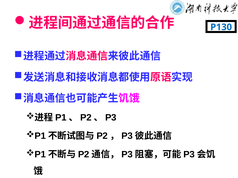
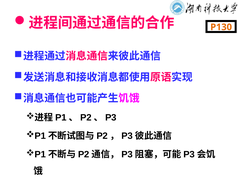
P130 colour: blue -> orange (221, 27)
